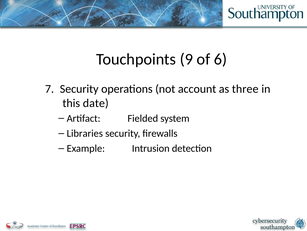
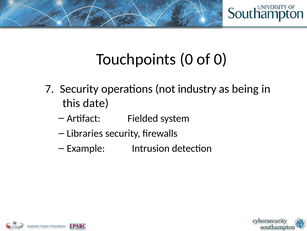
Touchpoints 9: 9 -> 0 (186, 59)
of 6: 6 -> 0 (220, 59)
account: account -> industry (197, 89)
three: three -> being (245, 89)
